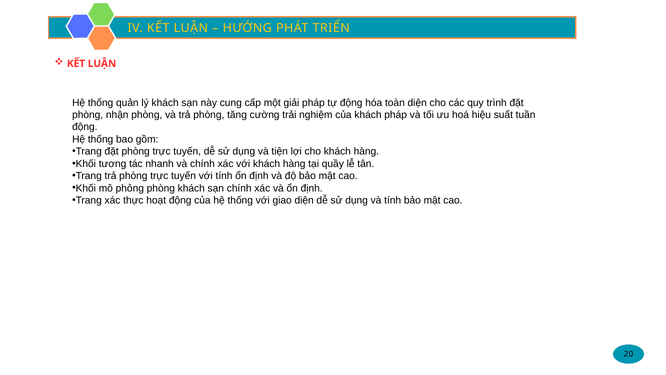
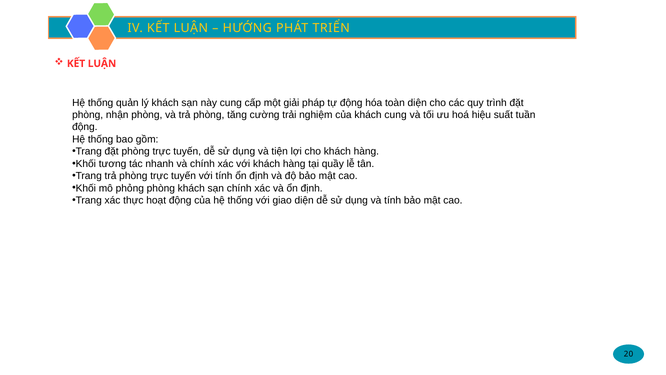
khách pháp: pháp -> cung (396, 115)
